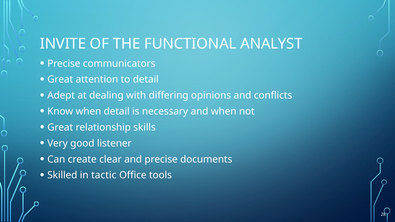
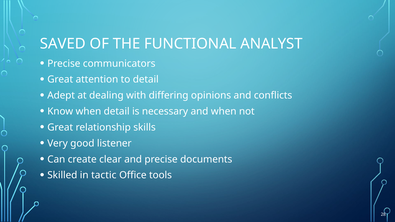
INVITE: INVITE -> SAVED (63, 44)
